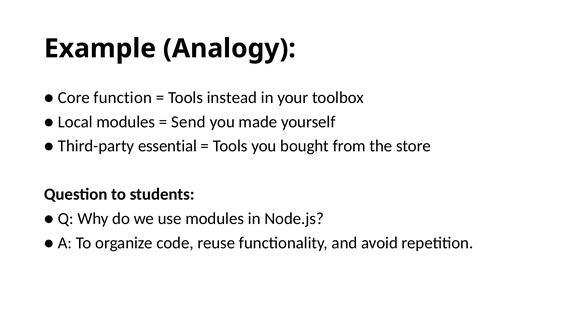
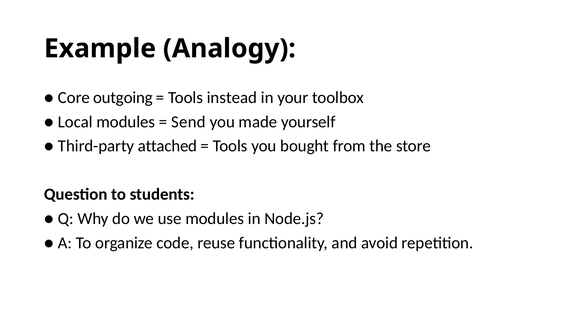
function: function -> outgoing (123, 98)
essential: essential -> attached (167, 146)
